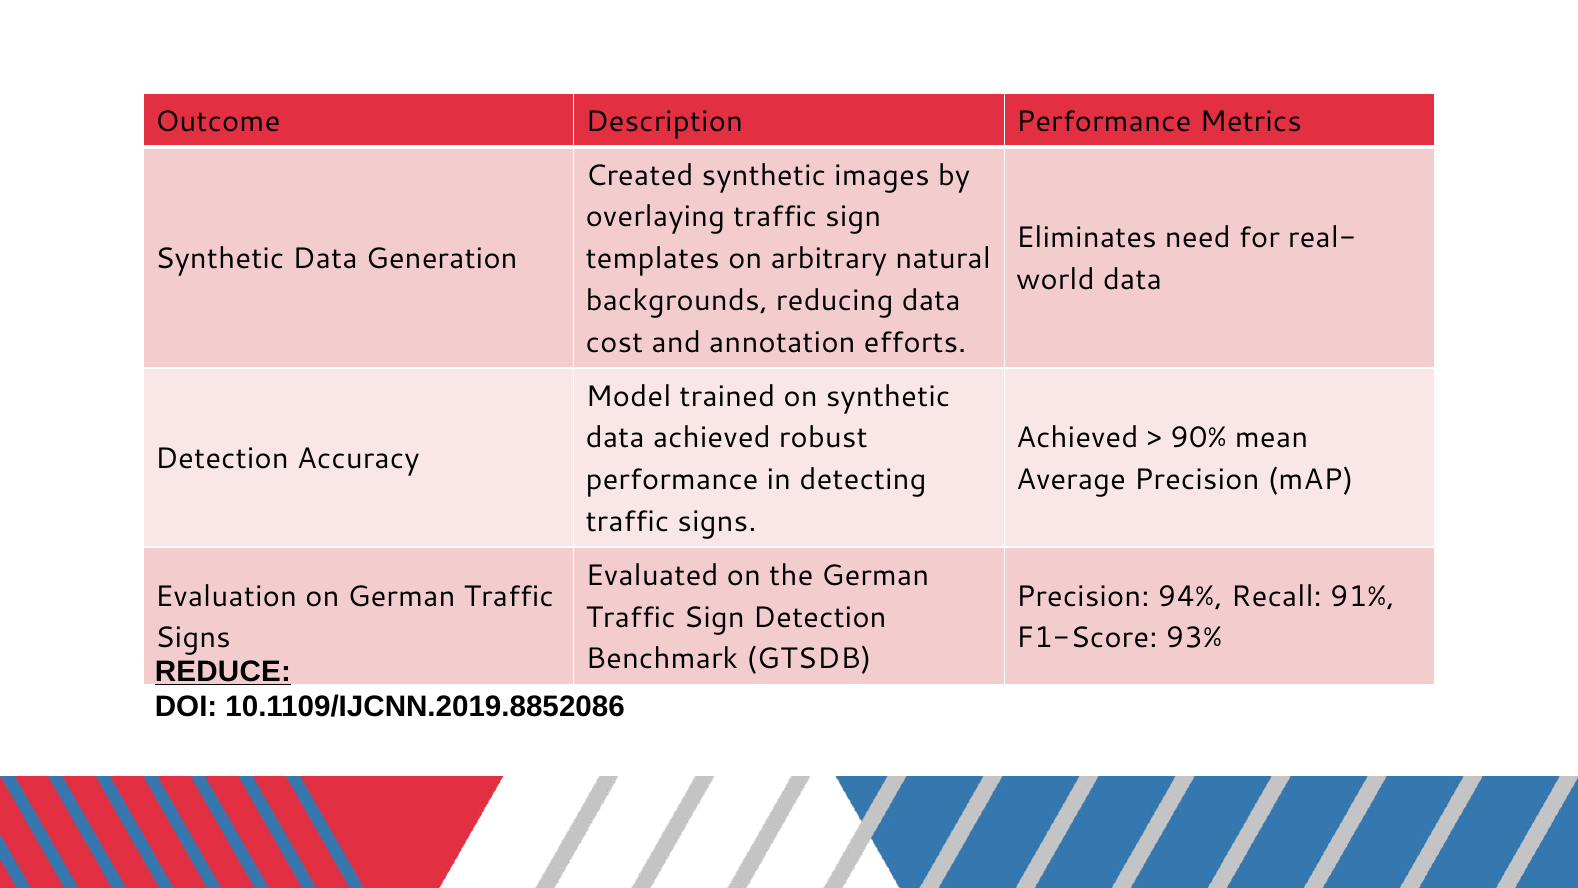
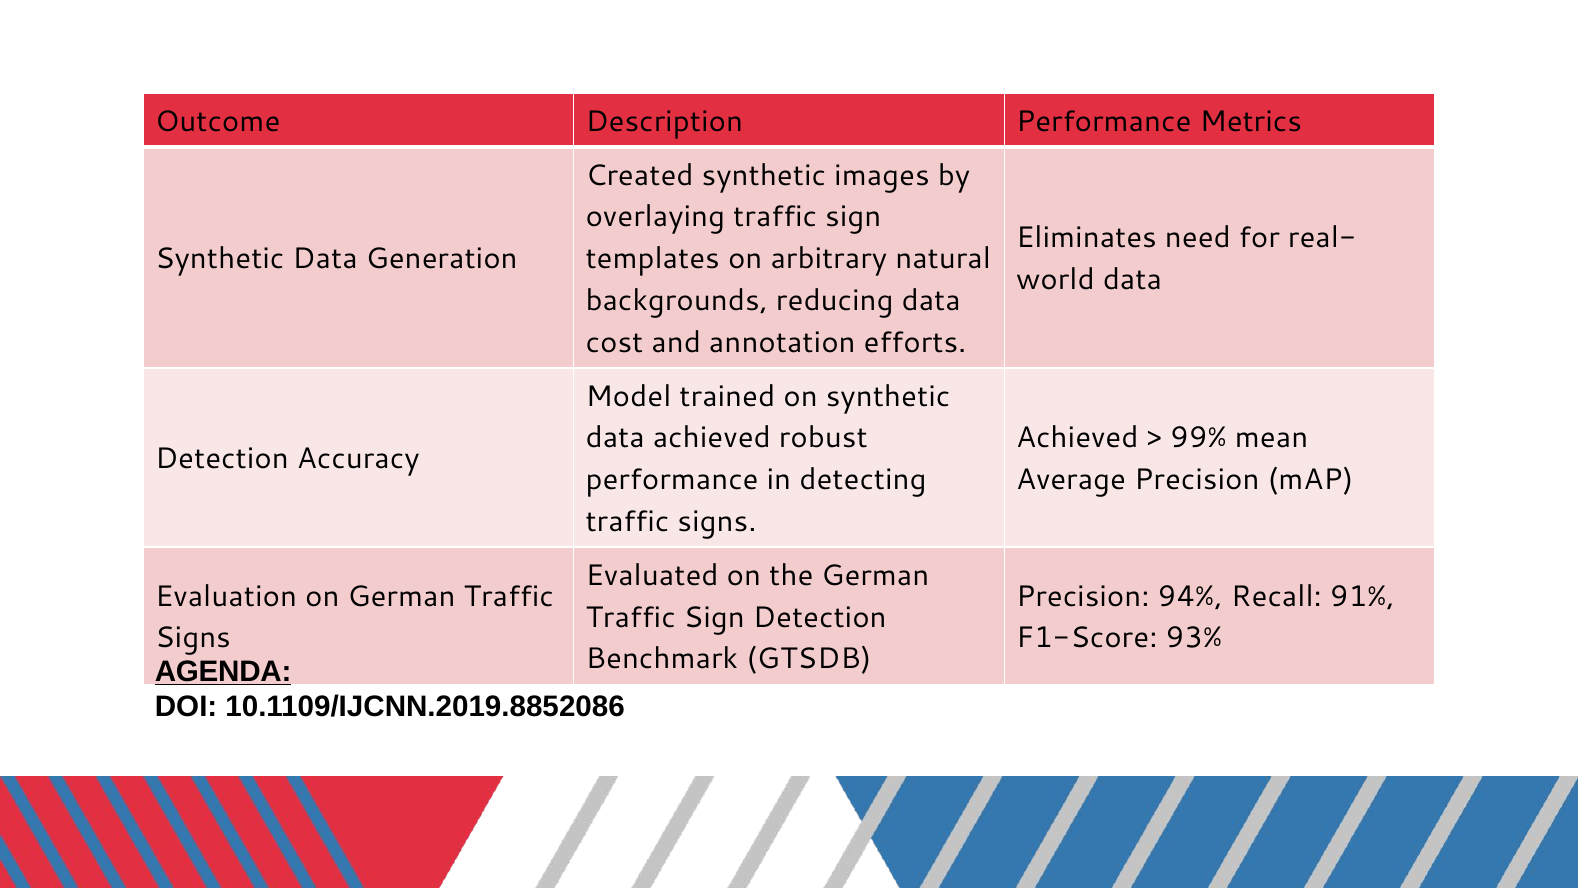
90%: 90% -> 99% (1199, 438)
REDUCE: REDUCE -> AGENDA (223, 671)
